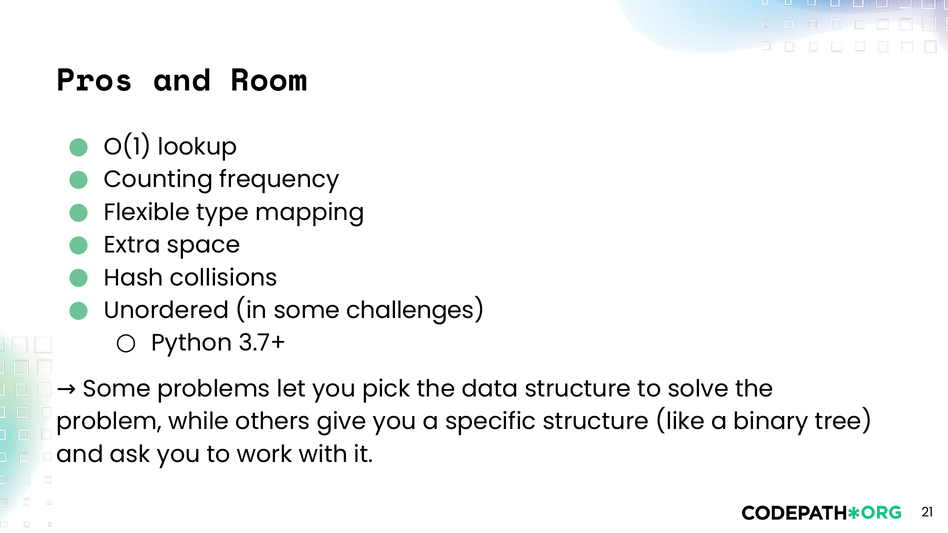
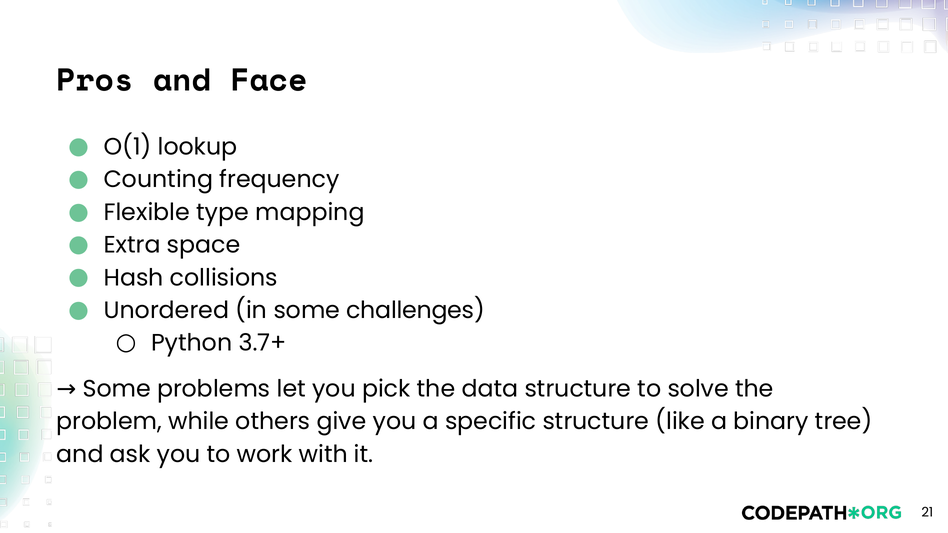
Room: Room -> Face (269, 81)
